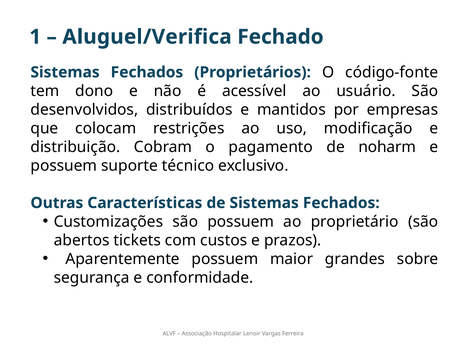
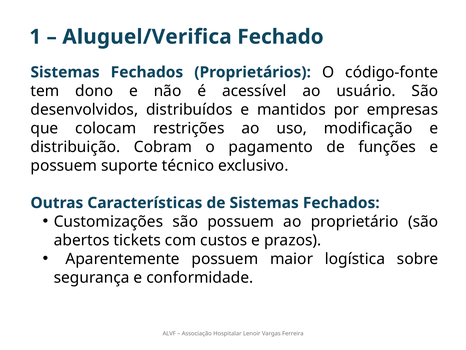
noharm: noharm -> funções (387, 147)
grandes: grandes -> logística (355, 259)
